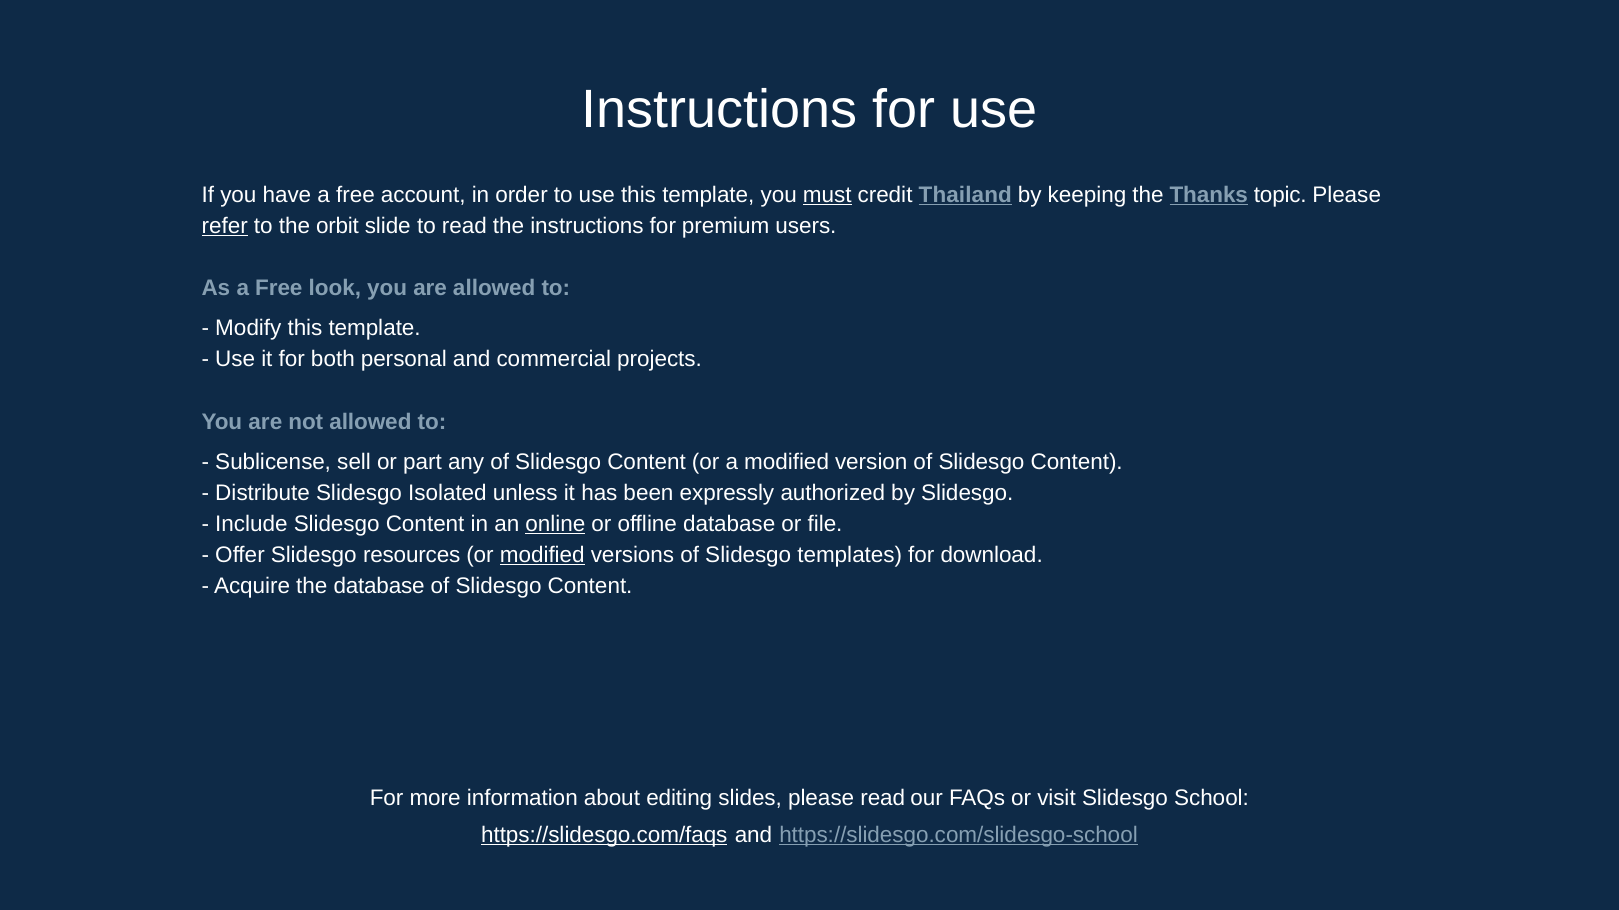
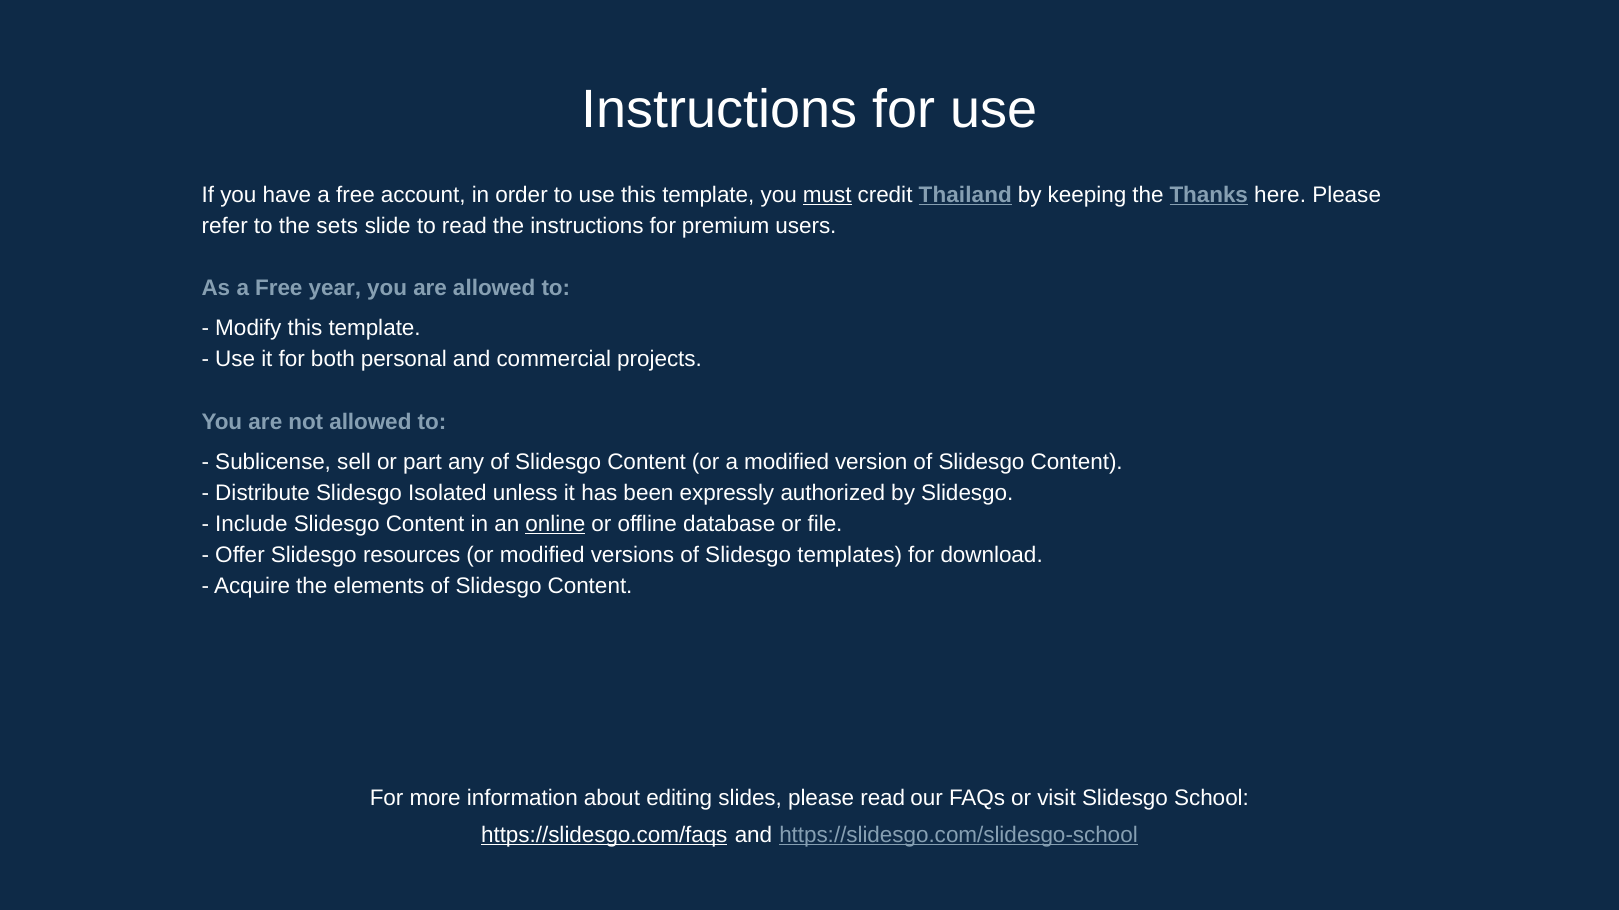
topic: topic -> here (1280, 195)
refer underline: present -> none (225, 226)
orbit: orbit -> sets (337, 226)
look: look -> year (335, 289)
modified underline: present -> none (542, 555)
the database: database -> elements (379, 587)
